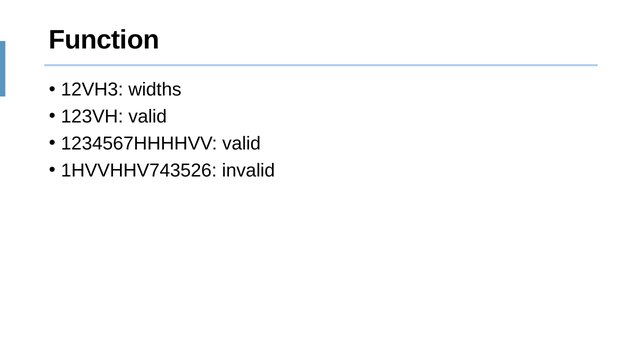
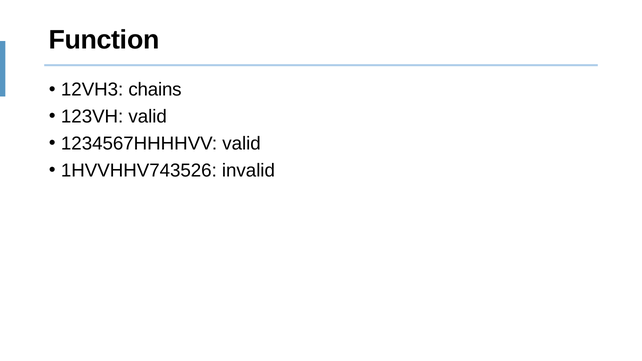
widths: widths -> chains (155, 90)
